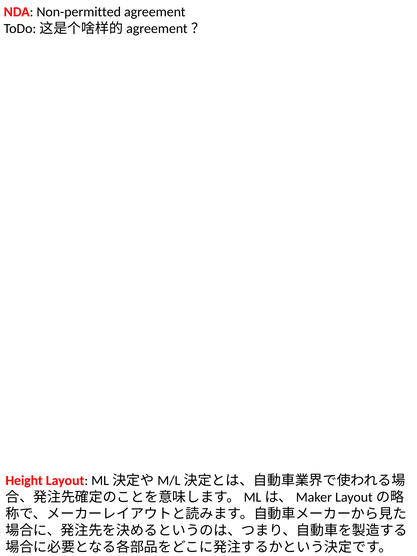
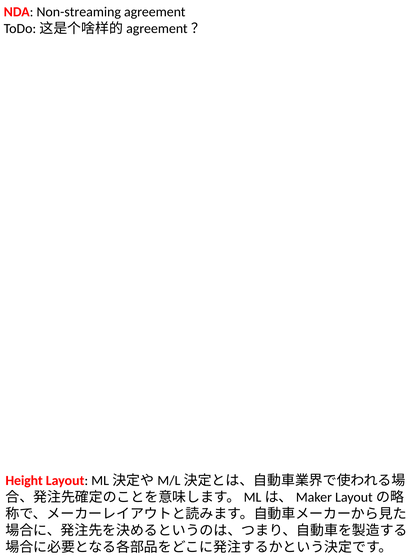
Non-permitted: Non-permitted -> Non-streaming (79, 12)
